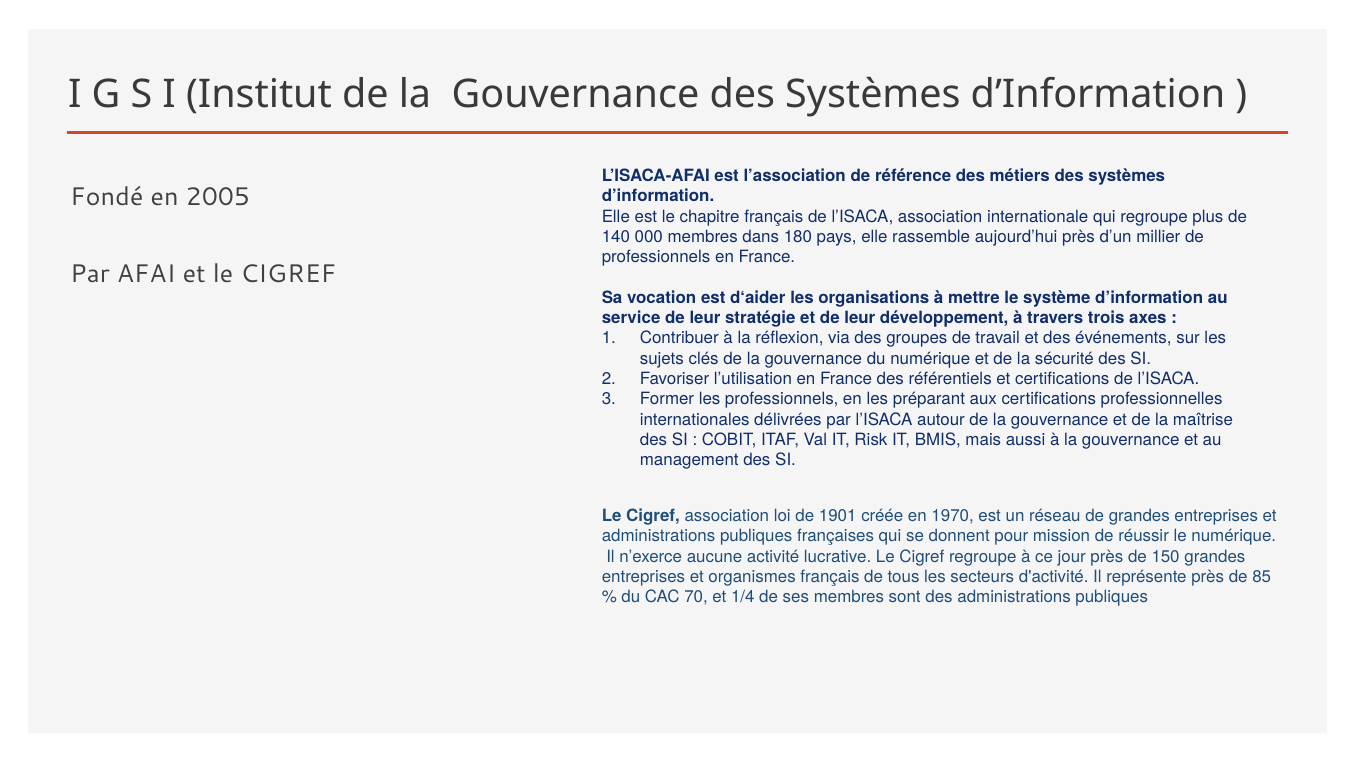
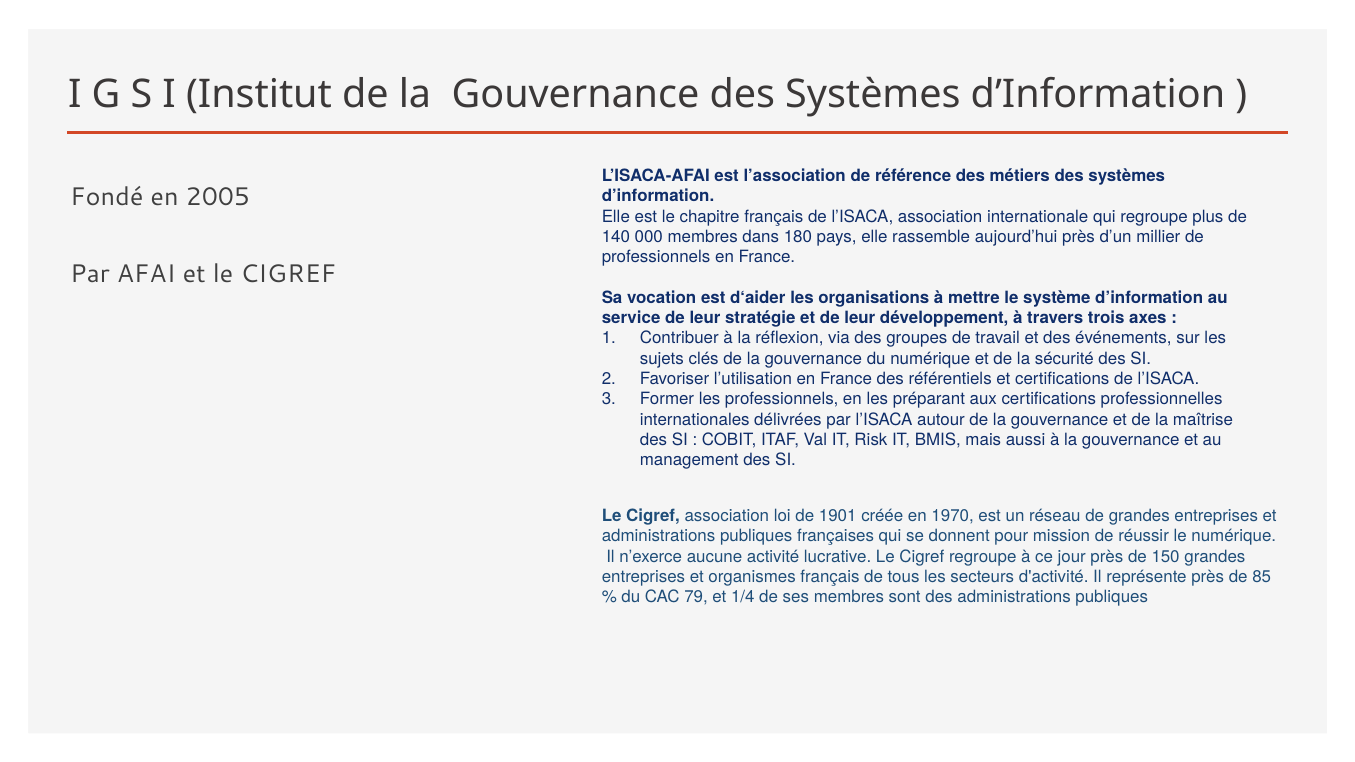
70: 70 -> 79 (696, 597)
